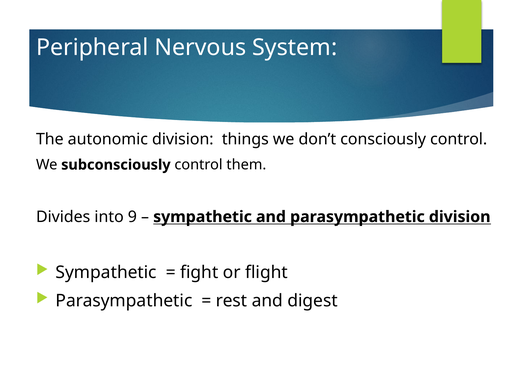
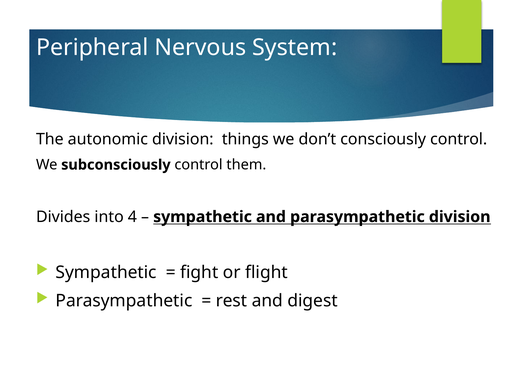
9: 9 -> 4 (132, 217)
